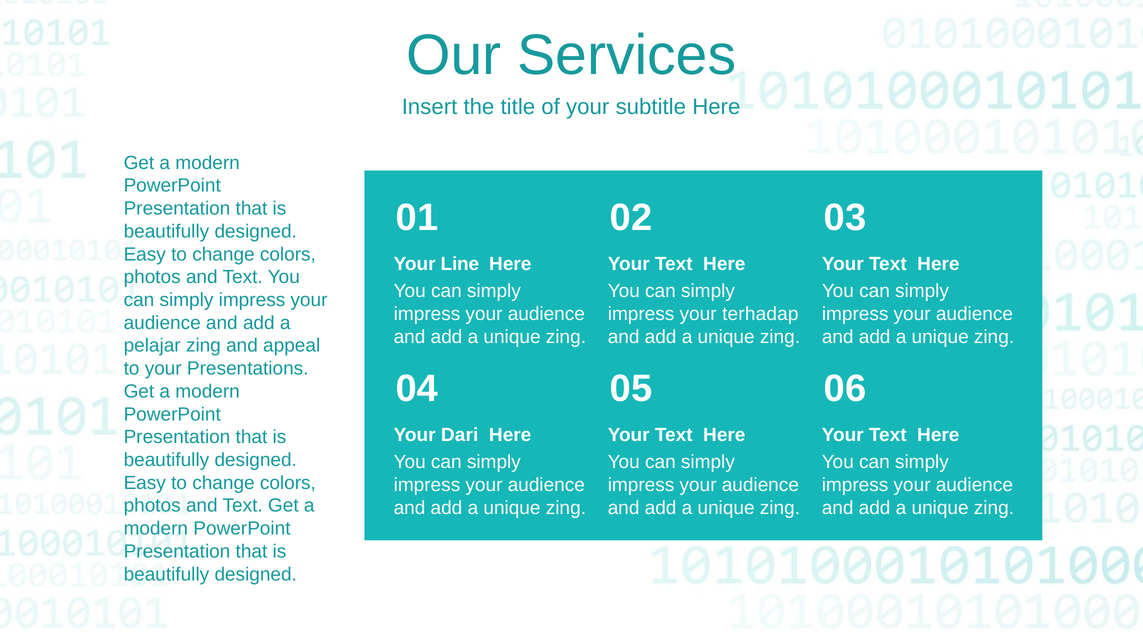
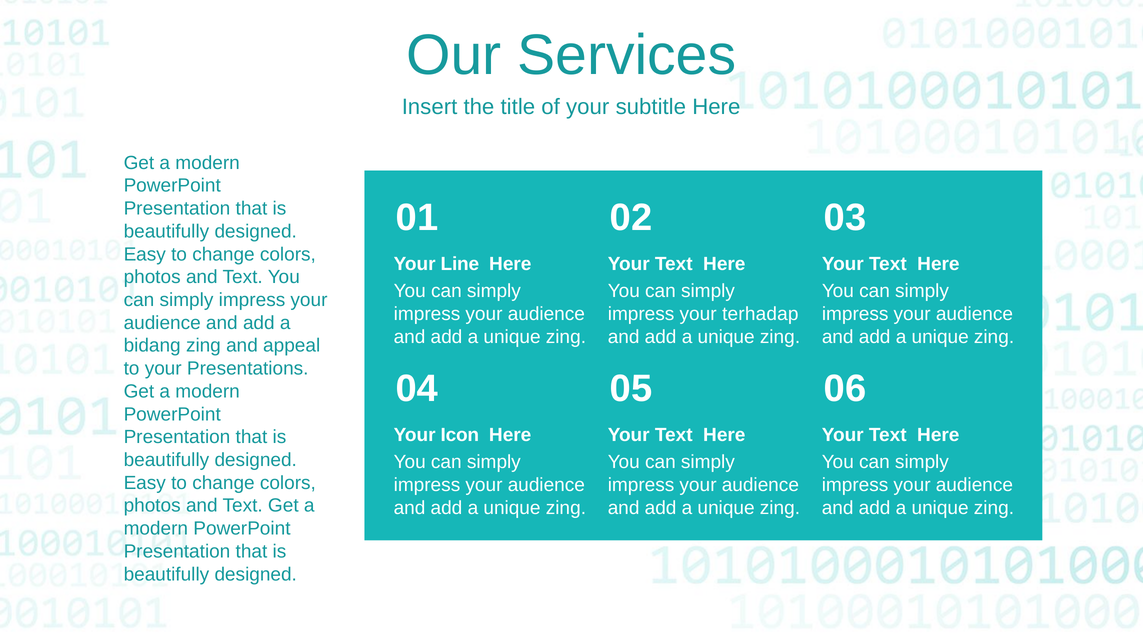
pelajar: pelajar -> bidang (152, 346)
Dari: Dari -> Icon (460, 435)
